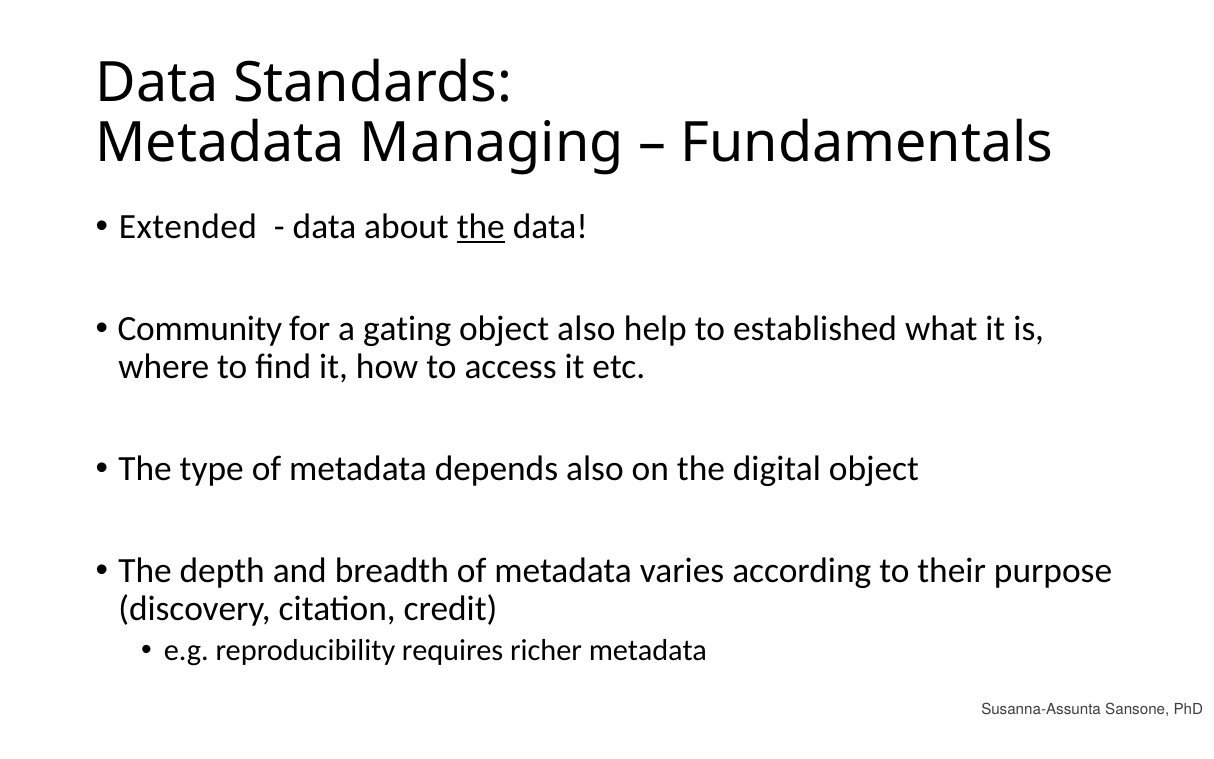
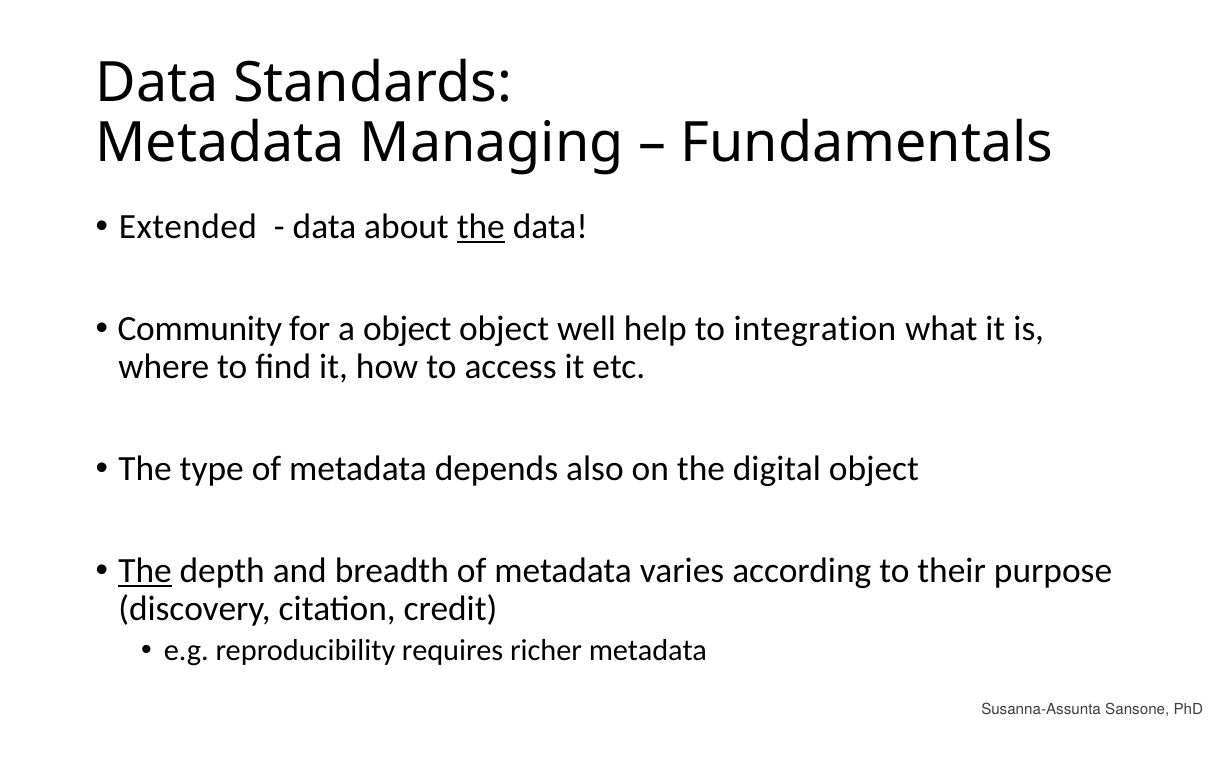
a gating: gating -> object (407, 329)
object also: also -> well (587, 329)
established: established -> integration (815, 329)
The underline: none -> present (145, 571)
